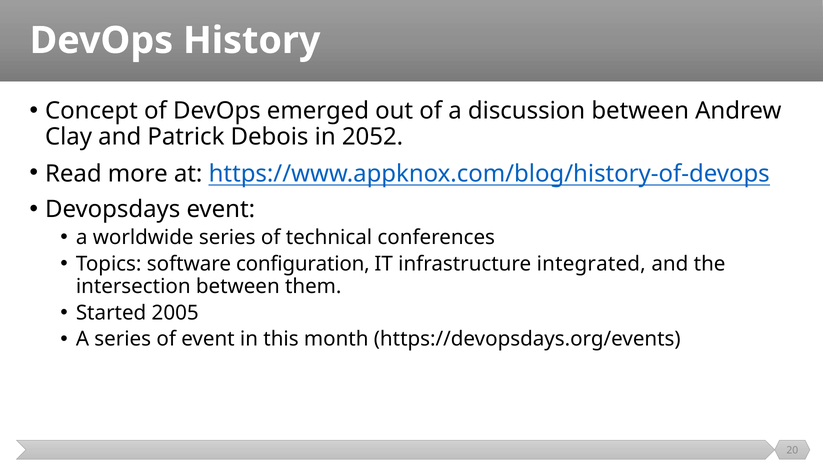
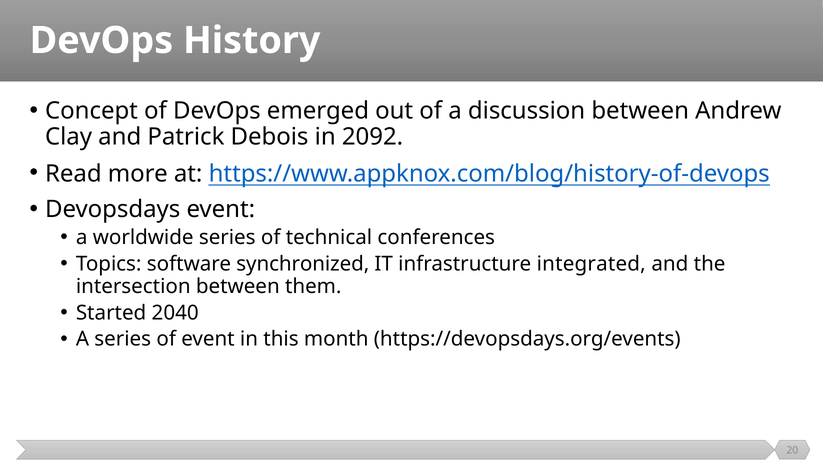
2052: 2052 -> 2092 (373, 137)
configuration: configuration -> synchronized (303, 264)
2005: 2005 -> 2040 (175, 313)
